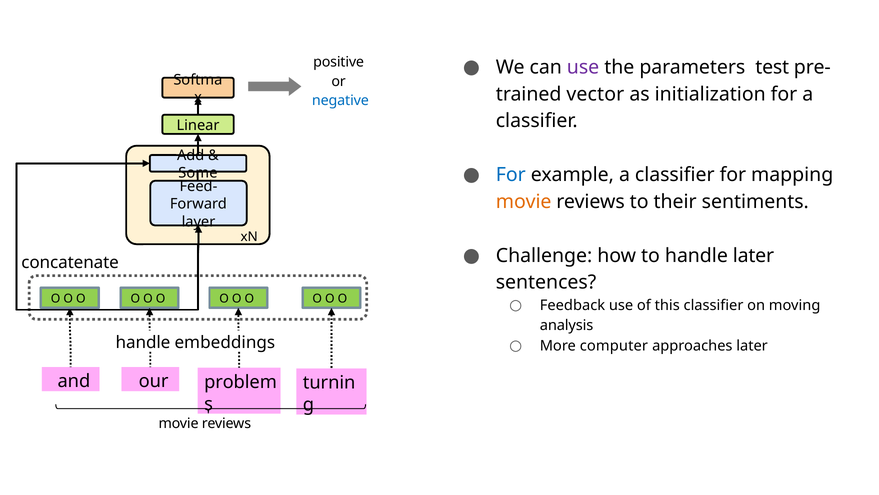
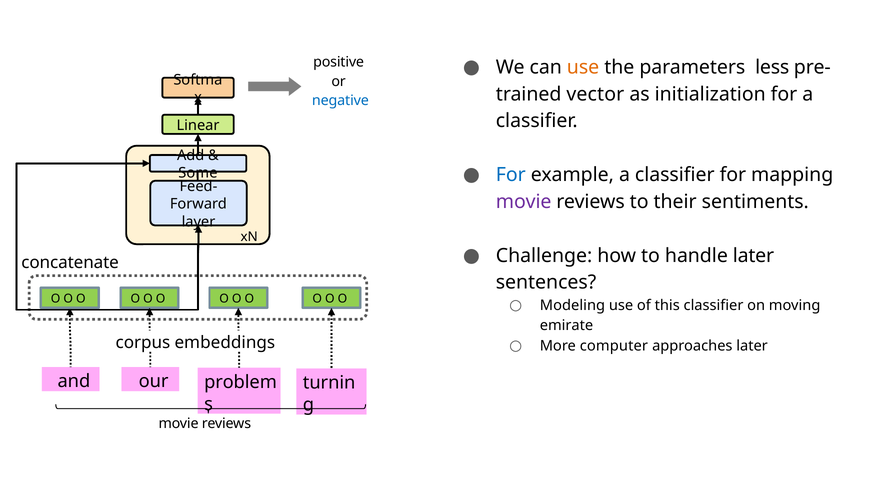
use colour: purple -> orange (583, 67)
test: test -> less (772, 67)
movie colour: orange -> purple (524, 202)
Feedback: Feedback -> Modeling (572, 305)
analysis: analysis -> emirate (567, 325)
handle: handle -> corpus (143, 342)
